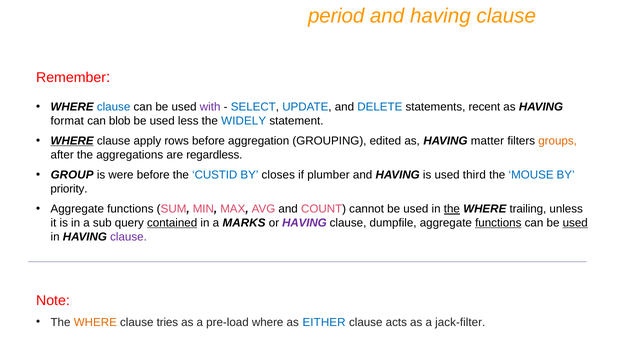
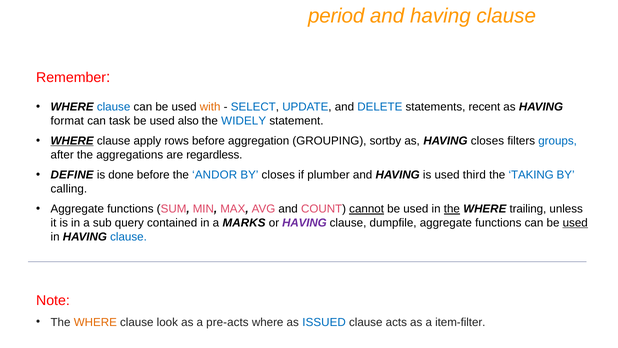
with colour: purple -> orange (210, 107)
blob: blob -> task (120, 121)
less: less -> also (188, 121)
edited: edited -> sortby (385, 141)
HAVING matter: matter -> closes (487, 141)
groups colour: orange -> blue (558, 141)
GROUP: GROUP -> DEFINE (72, 175)
were: were -> done (121, 175)
CUSTID: CUSTID -> ANDOR (215, 175)
MOUSE: MOUSE -> TAKING (531, 175)
priority: priority -> calling (69, 189)
cannot underline: none -> present (367, 209)
contained underline: present -> none (172, 223)
functions underline: present -> none (498, 223)
clause colour: purple -> blue (129, 237)
tries: tries -> look (167, 322)
pre-load: pre-load -> pre-acts (227, 322)
EITHER: EITHER -> ISSUED (324, 322)
jack-filter: jack-filter -> item-filter (460, 322)
